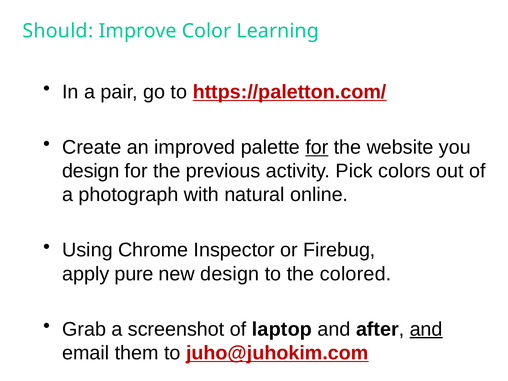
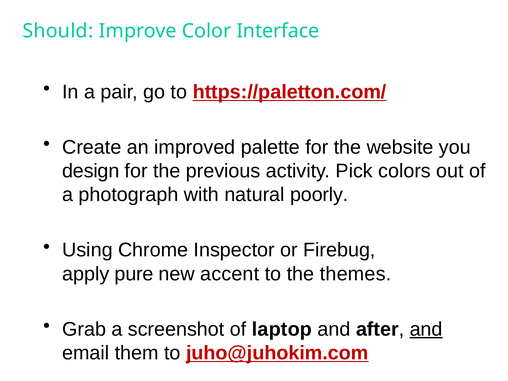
Learning: Learning -> Interface (278, 31)
for underline: present -> none (317, 147)
online: online -> poorly (319, 195)
new design: design -> accent (230, 274)
colored: colored -> themes (356, 274)
